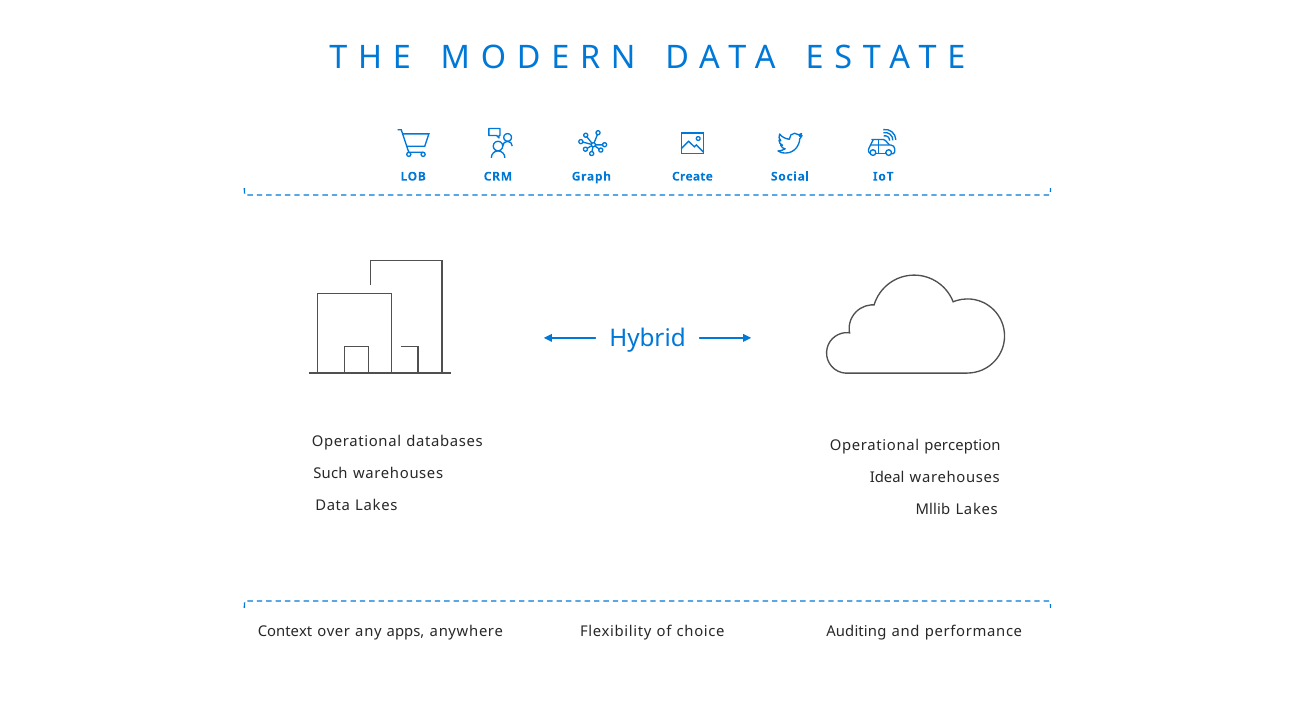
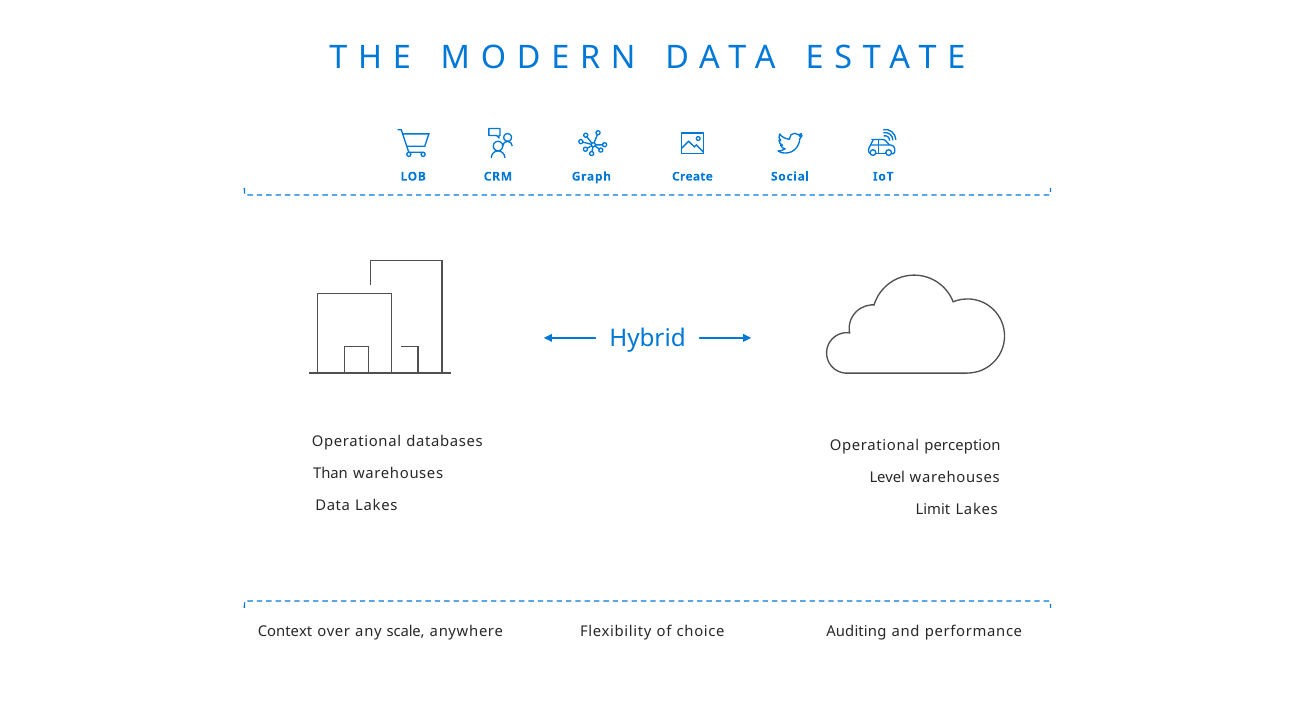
Such: Such -> Than (331, 474)
Ideal: Ideal -> Level (887, 478)
Mllib: Mllib -> Limit (933, 510)
apps: apps -> scale (406, 632)
